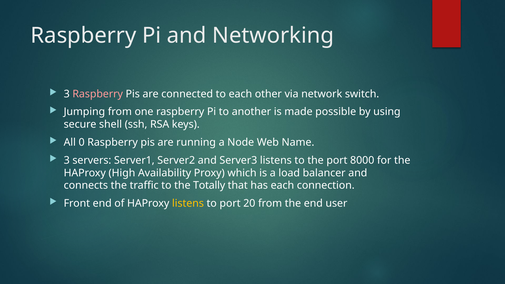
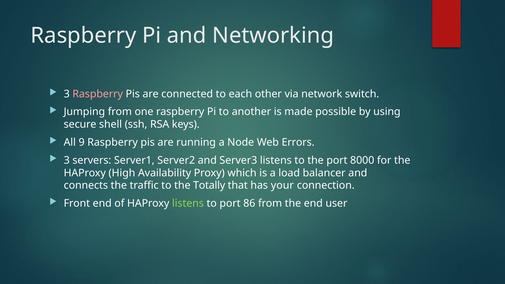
0: 0 -> 9 (82, 142)
Name: Name -> Errors (298, 142)
has each: each -> your (282, 186)
listens colour: yellow -> light green (188, 203)
20: 20 -> 86 (249, 203)
